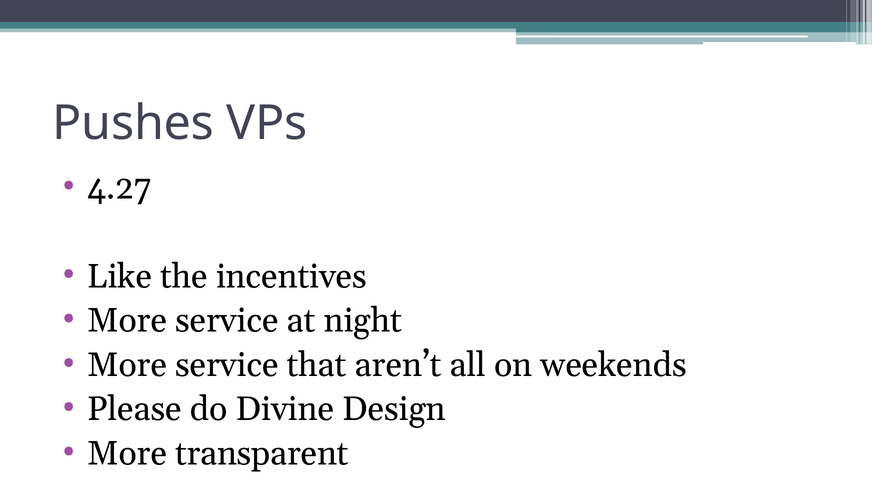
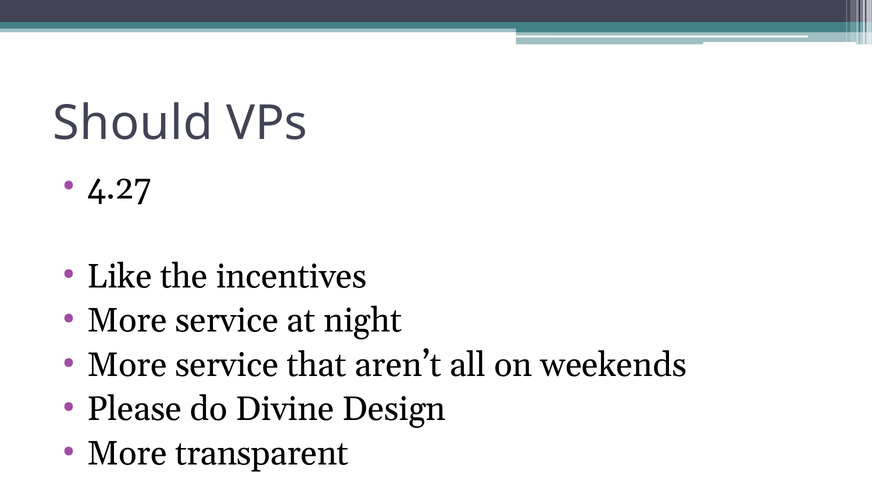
Pushes: Pushes -> Should (133, 123)
